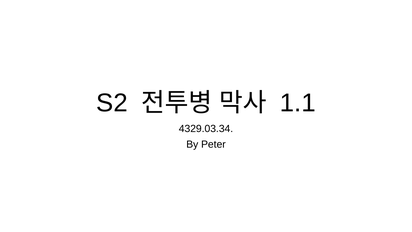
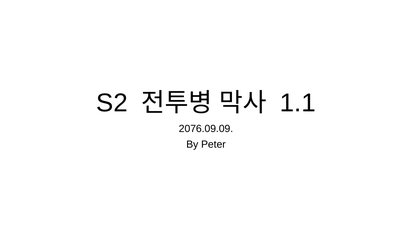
4329.03.34: 4329.03.34 -> 2076.09.09 (206, 129)
